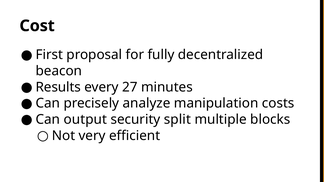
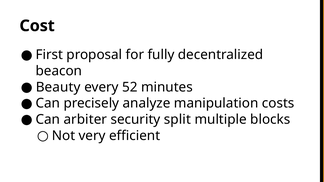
Results: Results -> Beauty (58, 87)
27: 27 -> 52 (130, 87)
output: output -> arbiter (85, 120)
